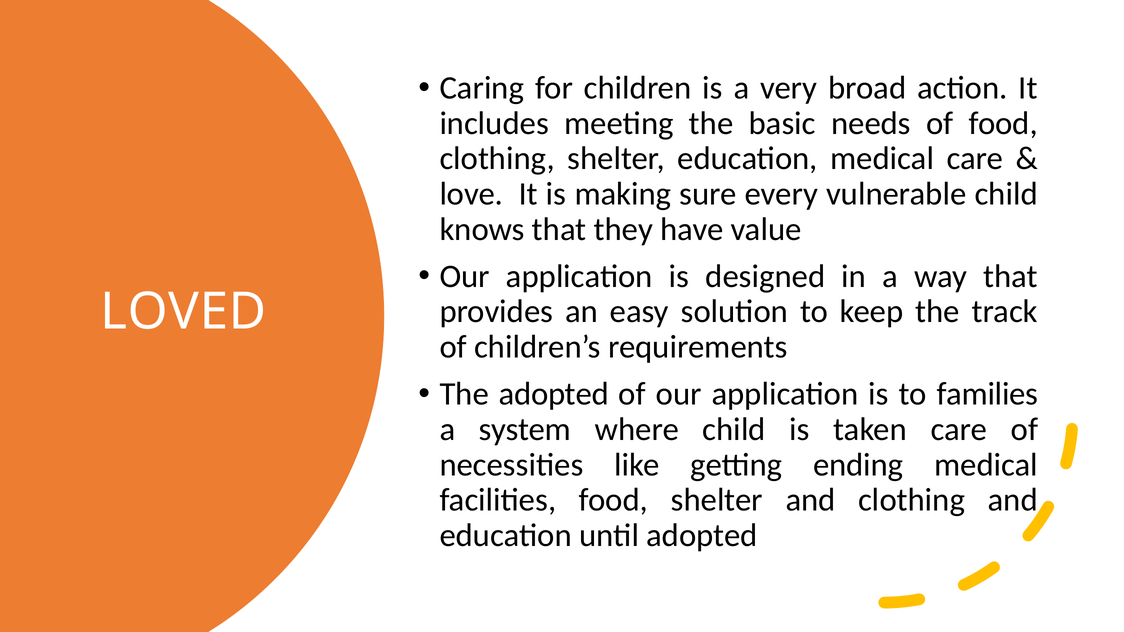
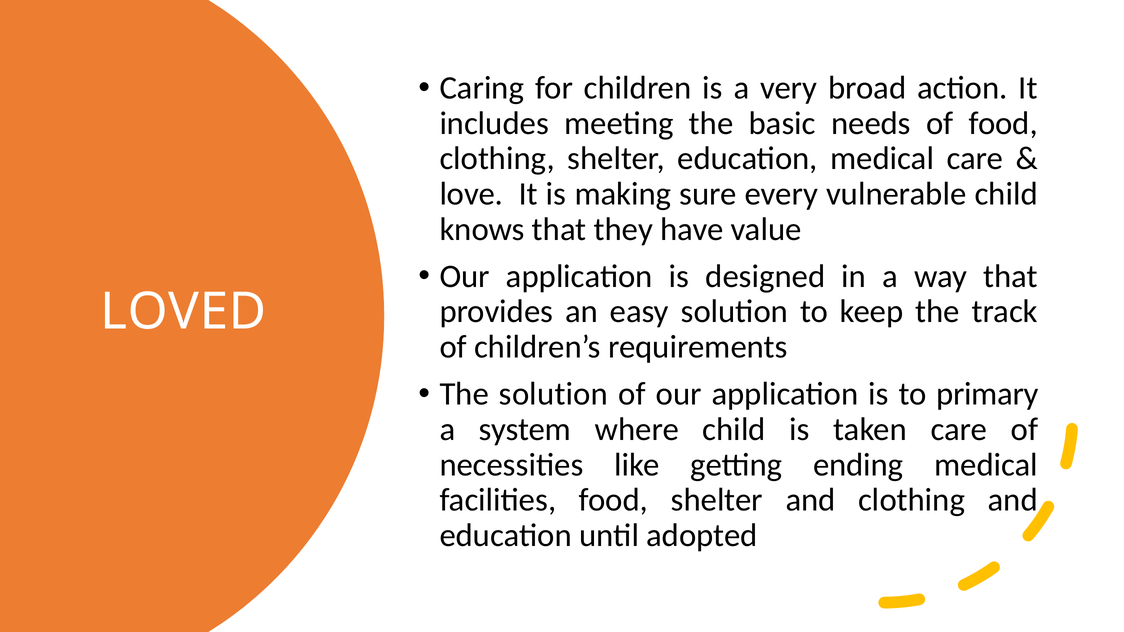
The adopted: adopted -> solution (554, 394)
families: families -> primary (987, 394)
